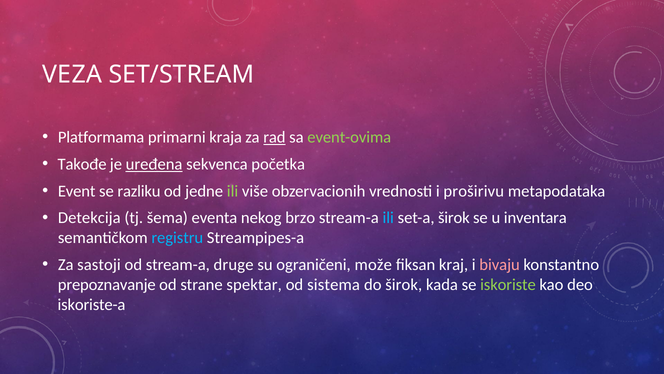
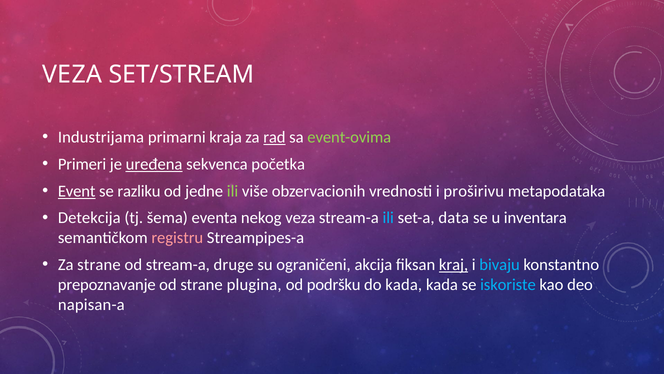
Platformama: Platformama -> Industrijama (101, 137)
Takođe: Takođe -> Primeri (82, 164)
Event underline: none -> present (77, 191)
nekog brzo: brzo -> veza (300, 218)
set-a širok: širok -> data (454, 218)
registru colour: light blue -> pink (177, 238)
Za sastoji: sastoji -> strane (99, 264)
može: može -> akcija (373, 264)
kraj underline: none -> present (454, 264)
bivaju colour: pink -> light blue (500, 264)
spektar: spektar -> plugina (254, 284)
sistema: sistema -> podršku (334, 284)
do širok: širok -> kada (404, 284)
iskoriste colour: light green -> light blue (508, 284)
iskoriste-a: iskoriste-a -> napisan-a (91, 304)
